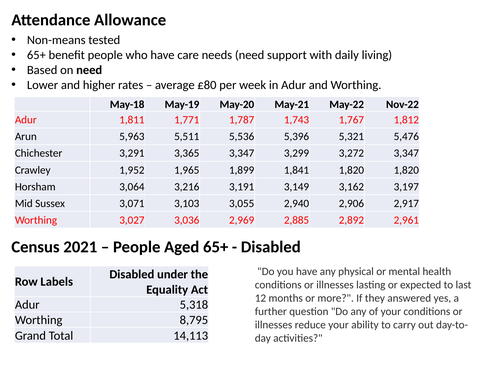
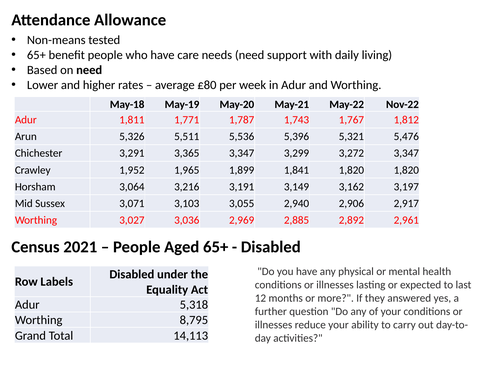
5,963: 5,963 -> 5,326 (132, 137)
